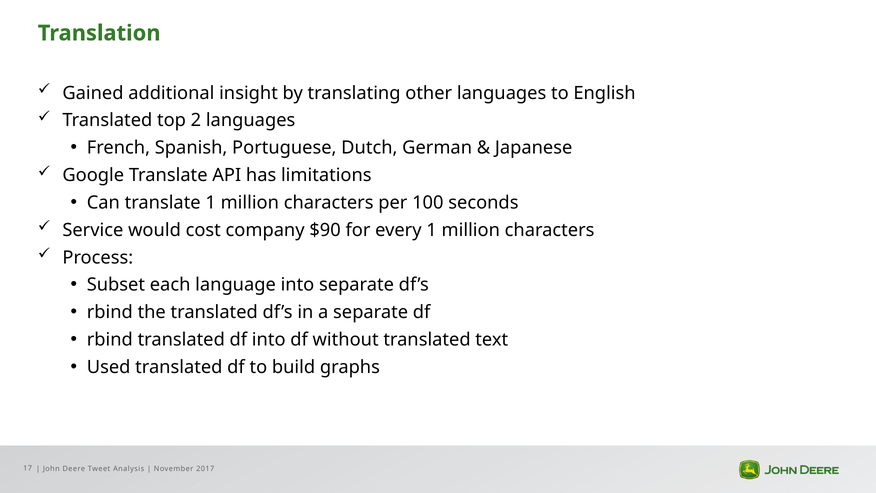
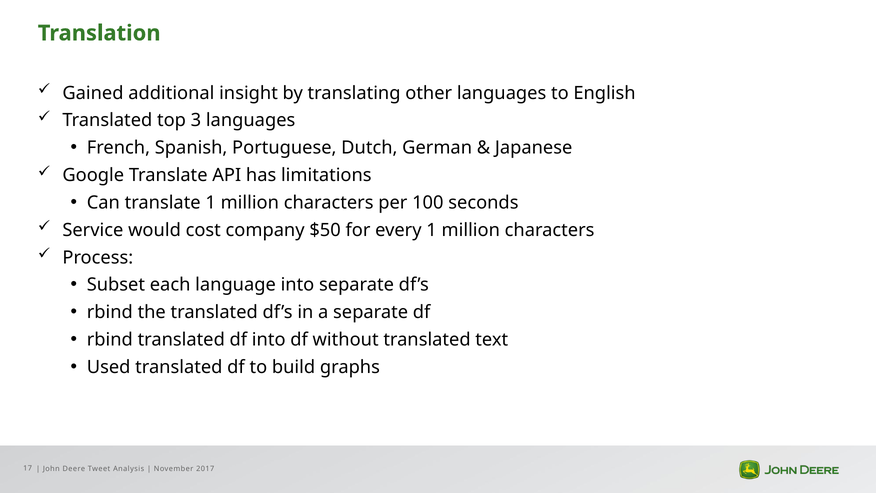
2: 2 -> 3 (196, 120)
$90: $90 -> $50 (325, 230)
